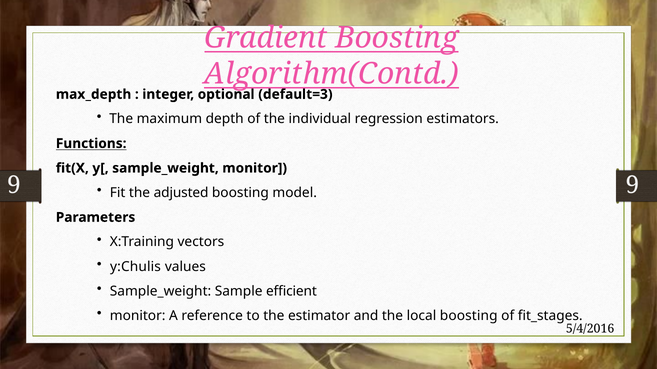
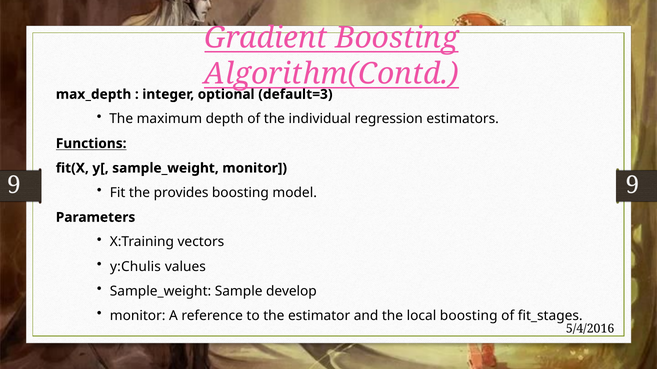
adjusted: adjusted -> provides (181, 193)
efficient: efficient -> develop (291, 292)
